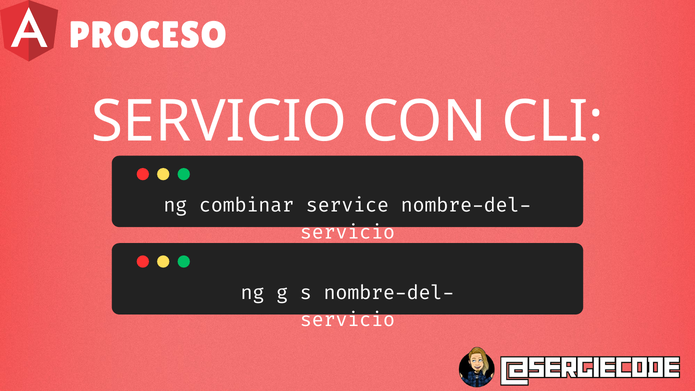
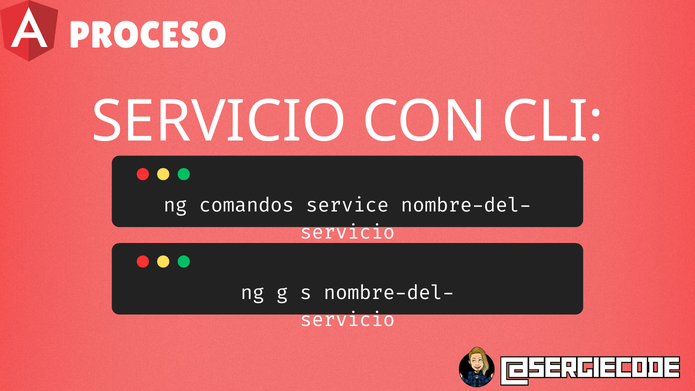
combinar: combinar -> comandos (247, 205)
